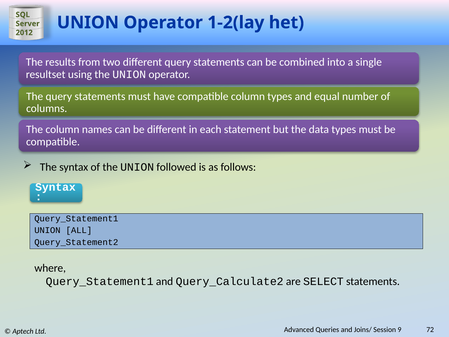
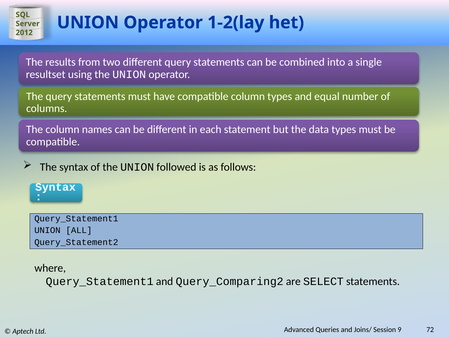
Query_Calculate2: Query_Calculate2 -> Query_Comparing2 (230, 281)
